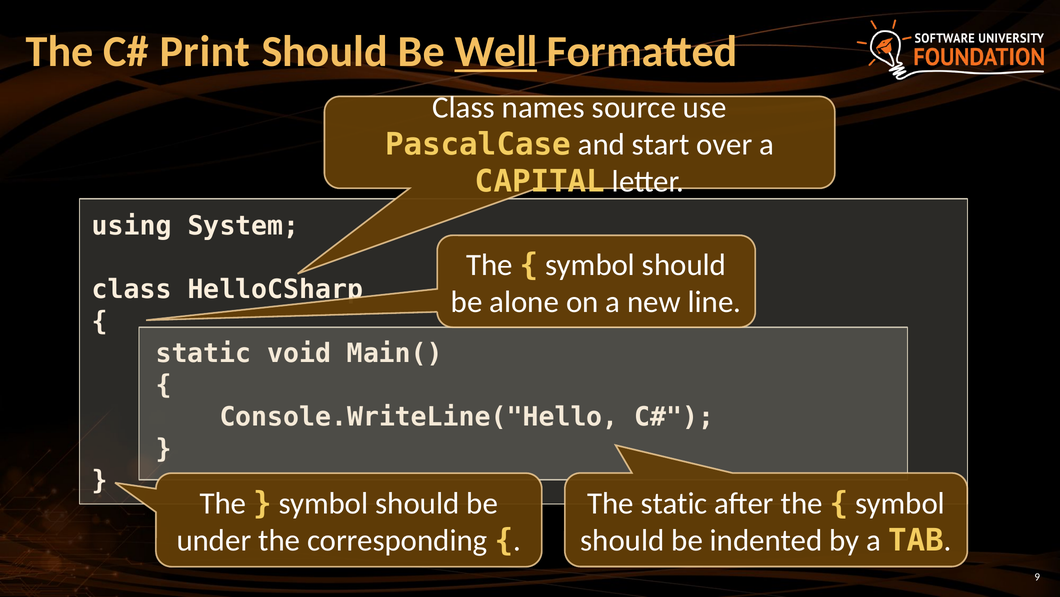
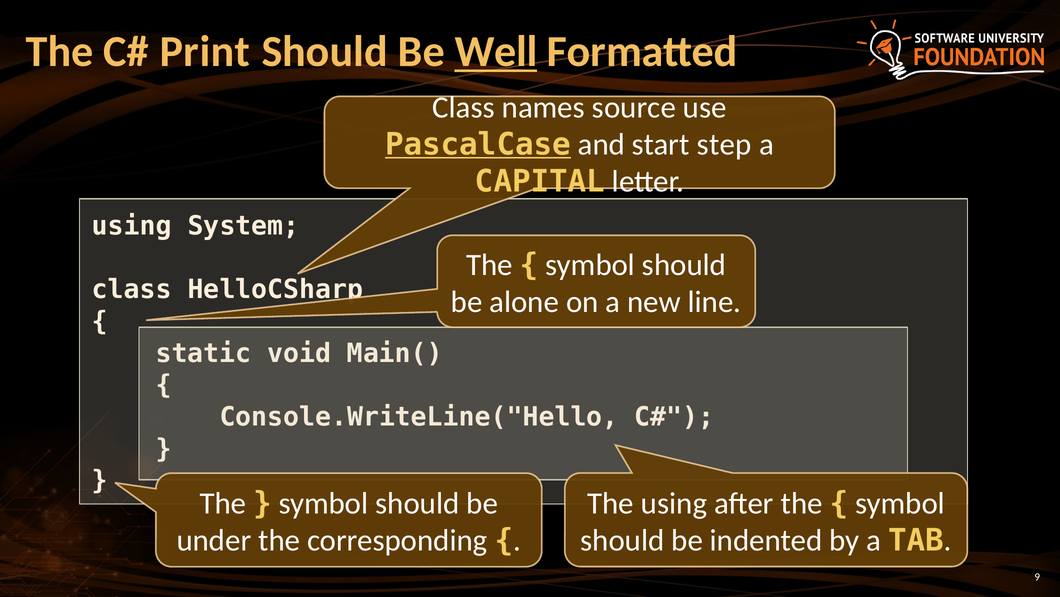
PascalCase underline: none -> present (478, 144)
over: over -> step (724, 144)
The static: static -> using (674, 503)
